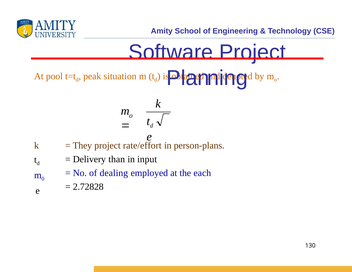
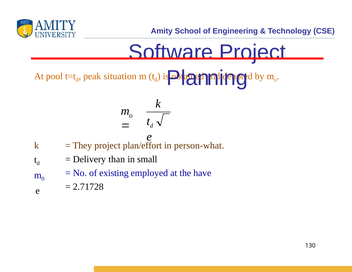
rate/effort: rate/effort -> plan/effort (142, 146)
person-plans: person-plans -> person-what (199, 146)
input: input -> small (147, 159)
dealing: dealing -> existing (114, 173)
each: each -> have (202, 173)
2.72828: 2.72828 -> 2.71728 (88, 187)
